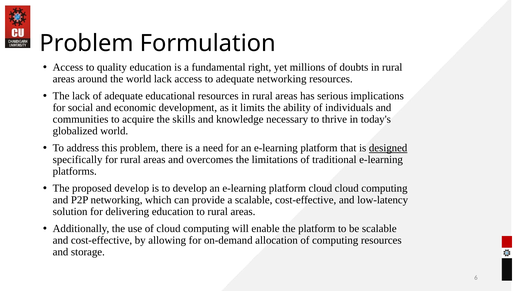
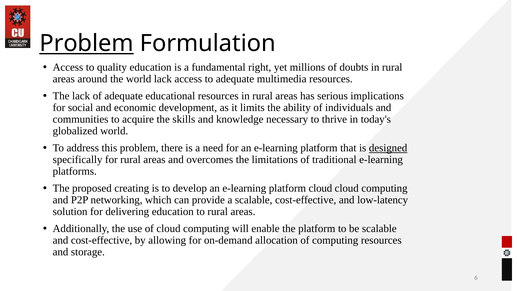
Problem underline: none -> present (87, 43)
adequate networking: networking -> multimedia (282, 79)
proposed develop: develop -> creating (132, 188)
